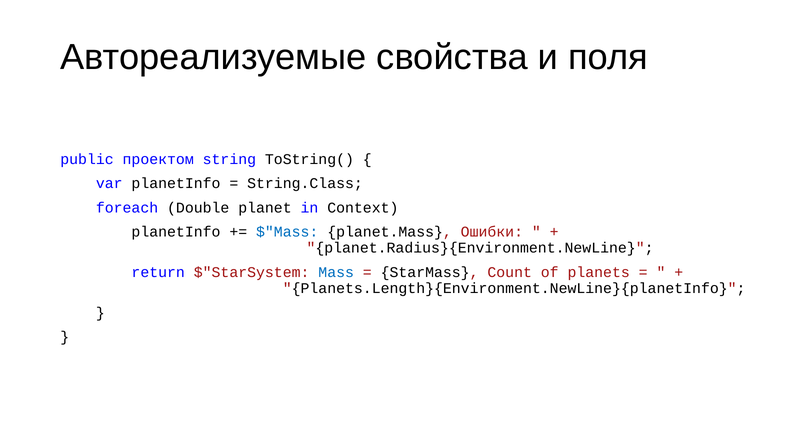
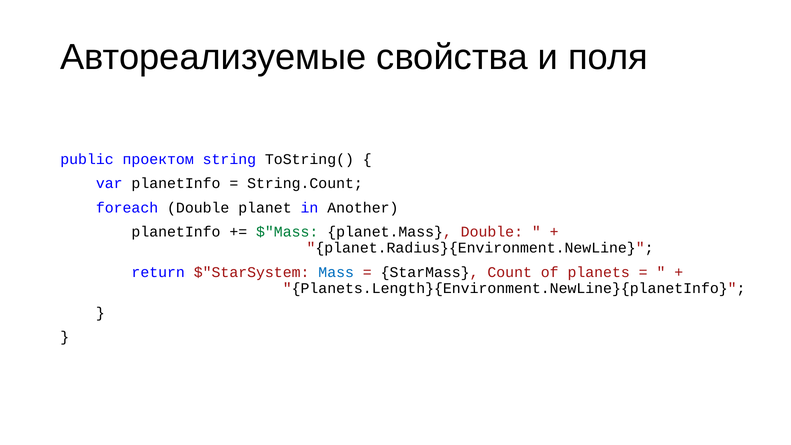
String.Class: String.Class -> String.Count (305, 183)
Context: Context -> Another (363, 208)
$"Mass colour: blue -> green (287, 232)
planet.Mass Ошибки: Ошибки -> Double (492, 232)
